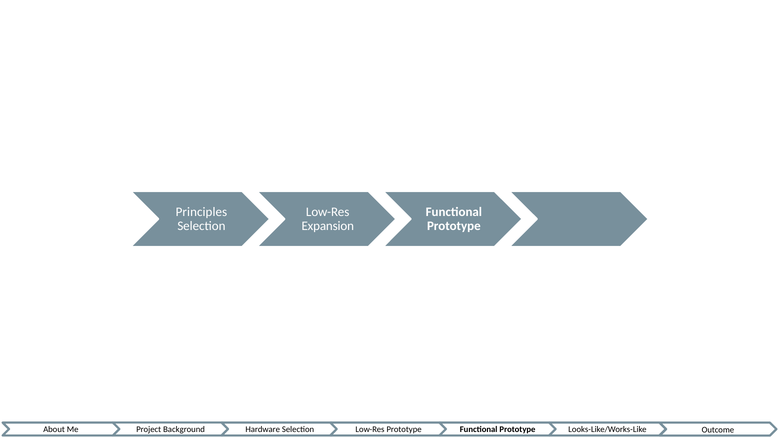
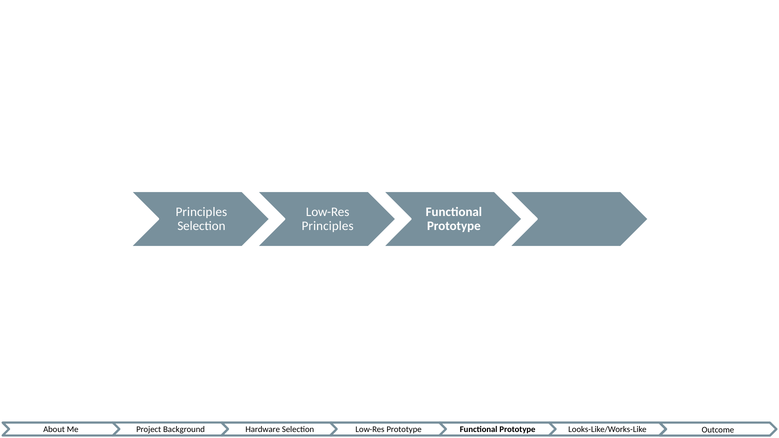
Expansion: Expansion -> Principles (328, 226)
